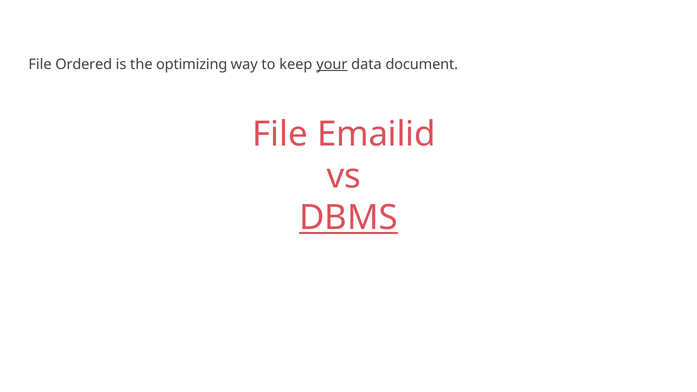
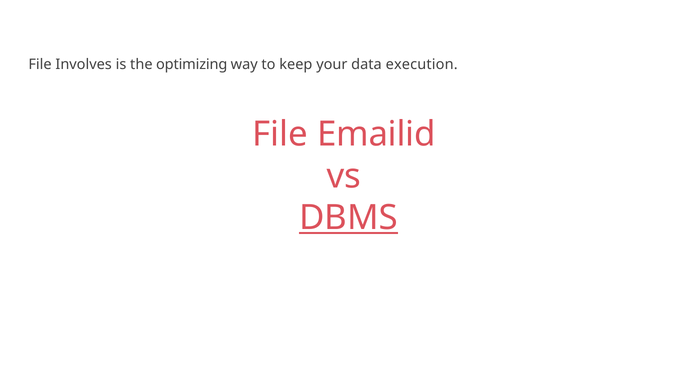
Ordered: Ordered -> Involves (84, 64)
your underline: present -> none (332, 64)
document: document -> execution (422, 64)
